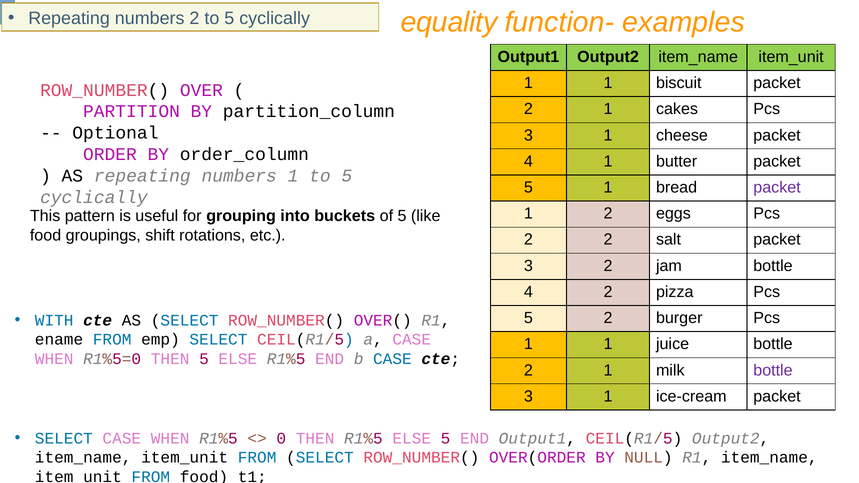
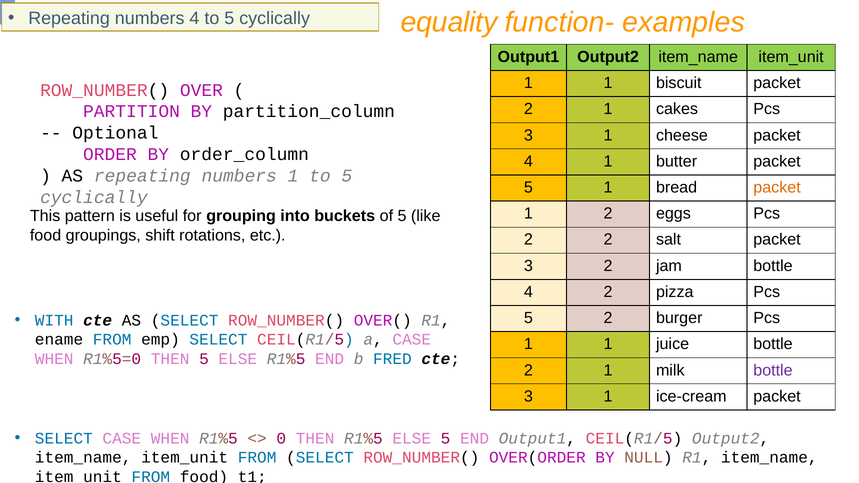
numbers 2: 2 -> 4 (194, 18)
packet colour: purple -> orange (777, 188)
b CASE: CASE -> FRED (392, 359)
